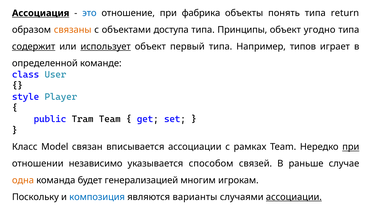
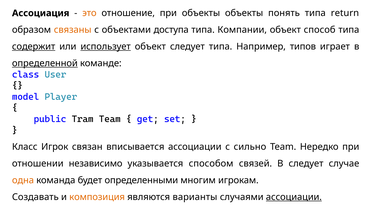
Ассоциация underline: present -> none (41, 13)
это colour: blue -> orange (89, 13)
при фабрика: фабрика -> объекты (201, 13)
Принципы: Принципы -> Компании (242, 30)
угодно: угодно -> способ (320, 30)
объект первый: первый -> следует (187, 47)
определенной underline: none -> present (45, 63)
style: style -> model (26, 97)
Model: Model -> Игрок (55, 147)
рамках: рамках -> сильно (250, 147)
при underline: present -> none (351, 147)
В раньше: раньше -> следует (306, 163)
генерализацией: генерализацией -> определенными (141, 180)
Поскольку: Поскольку -> Создавать (35, 197)
композиция colour: blue -> orange (97, 197)
